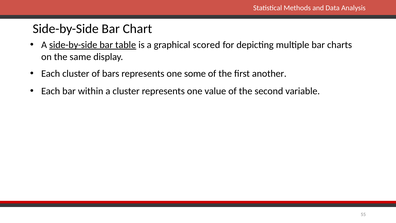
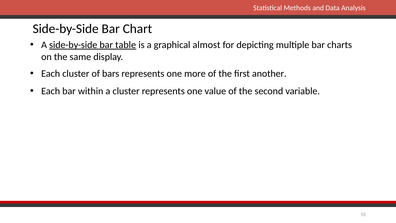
scored: scored -> almost (206, 45)
some: some -> more (195, 74)
